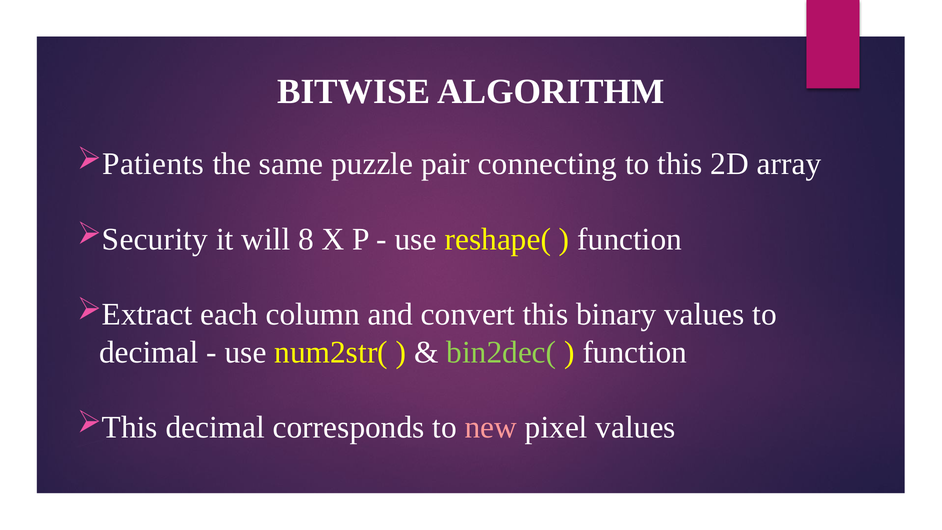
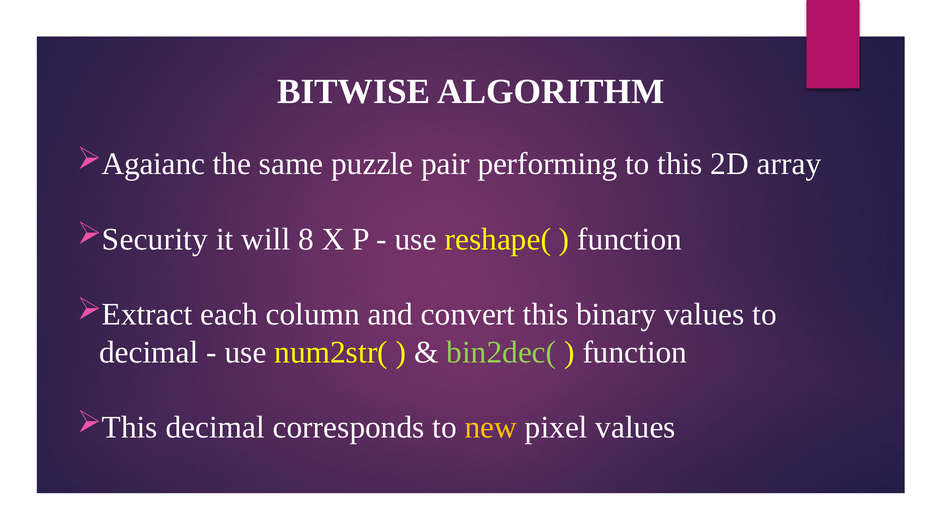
Patients: Patients -> Agaianc (153, 164)
connecting: connecting -> performing (548, 164)
new colour: pink -> yellow (491, 428)
